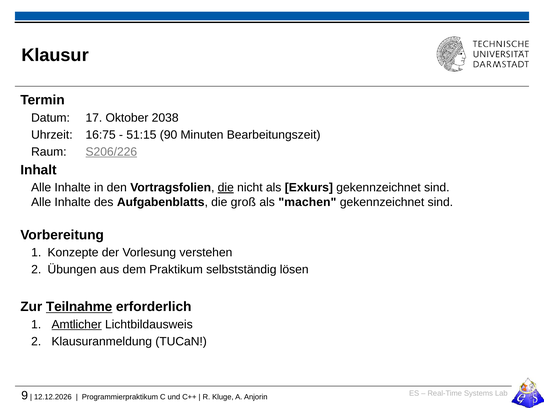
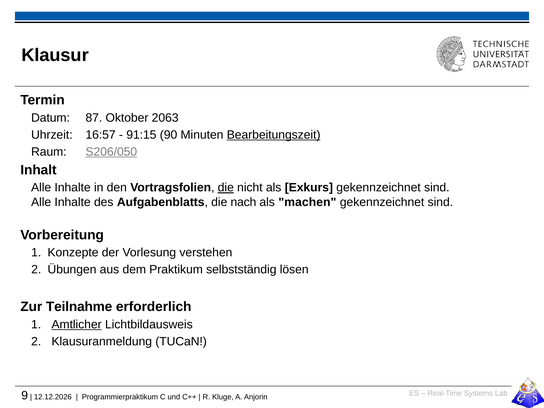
17: 17 -> 87 (94, 118)
2038: 2038 -> 2063 (165, 118)
16:75: 16:75 -> 16:57 (101, 135)
51:15: 51:15 -> 91:15 (141, 135)
Bearbeitungszeit underline: none -> present (274, 135)
S206/226: S206/226 -> S206/050 (111, 152)
groß: groß -> nach (243, 202)
Teilnahme underline: present -> none (79, 307)
